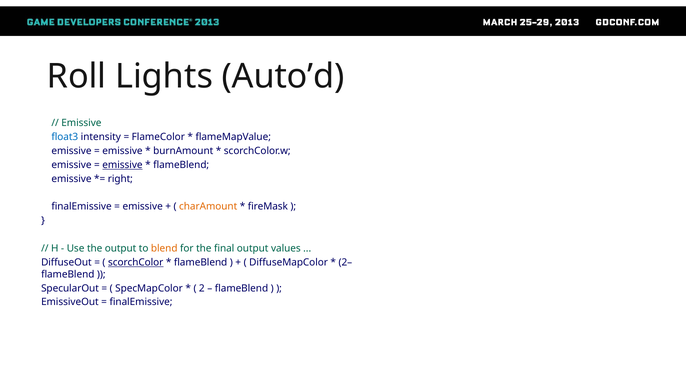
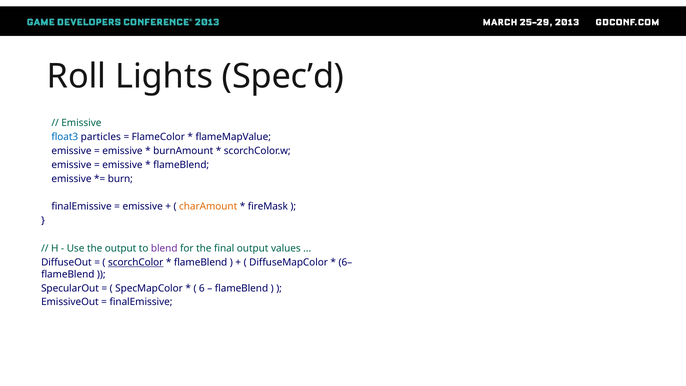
Auto’d: Auto’d -> Spec’d (283, 76)
intensity: intensity -> particles (101, 137)
emissive underline: present -> none (122, 165)
right: right -> burn (120, 179)
blend colour: orange -> purple (164, 248)
2–: 2– -> 6– (345, 262)
2: 2 -> 6 (202, 288)
